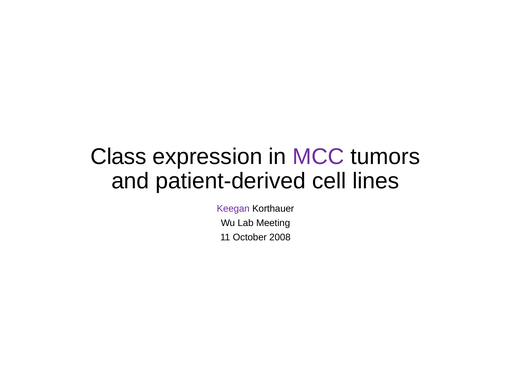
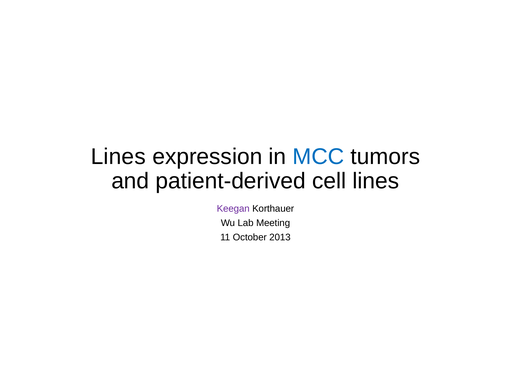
Class: Class -> Lines (118, 157)
MCC colour: purple -> blue (318, 157)
2008: 2008 -> 2013 (280, 238)
